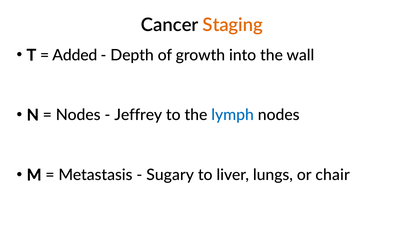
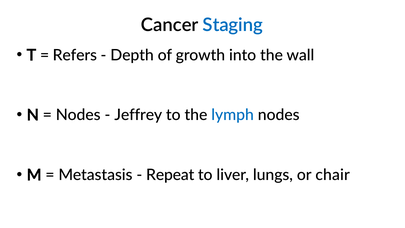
Staging colour: orange -> blue (233, 25)
Added: Added -> Refers (75, 55)
Sugary: Sugary -> Repeat (170, 175)
